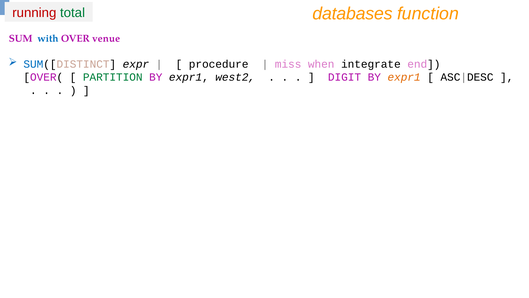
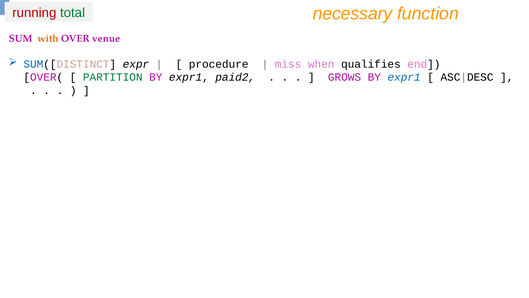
databases: databases -> necessary (353, 14)
with colour: blue -> orange (48, 39)
integrate: integrate -> qualifies (371, 64)
west2: west2 -> paid2 (235, 77)
DIGIT: DIGIT -> GROWS (344, 77)
expr1 colour: orange -> blue (404, 77)
